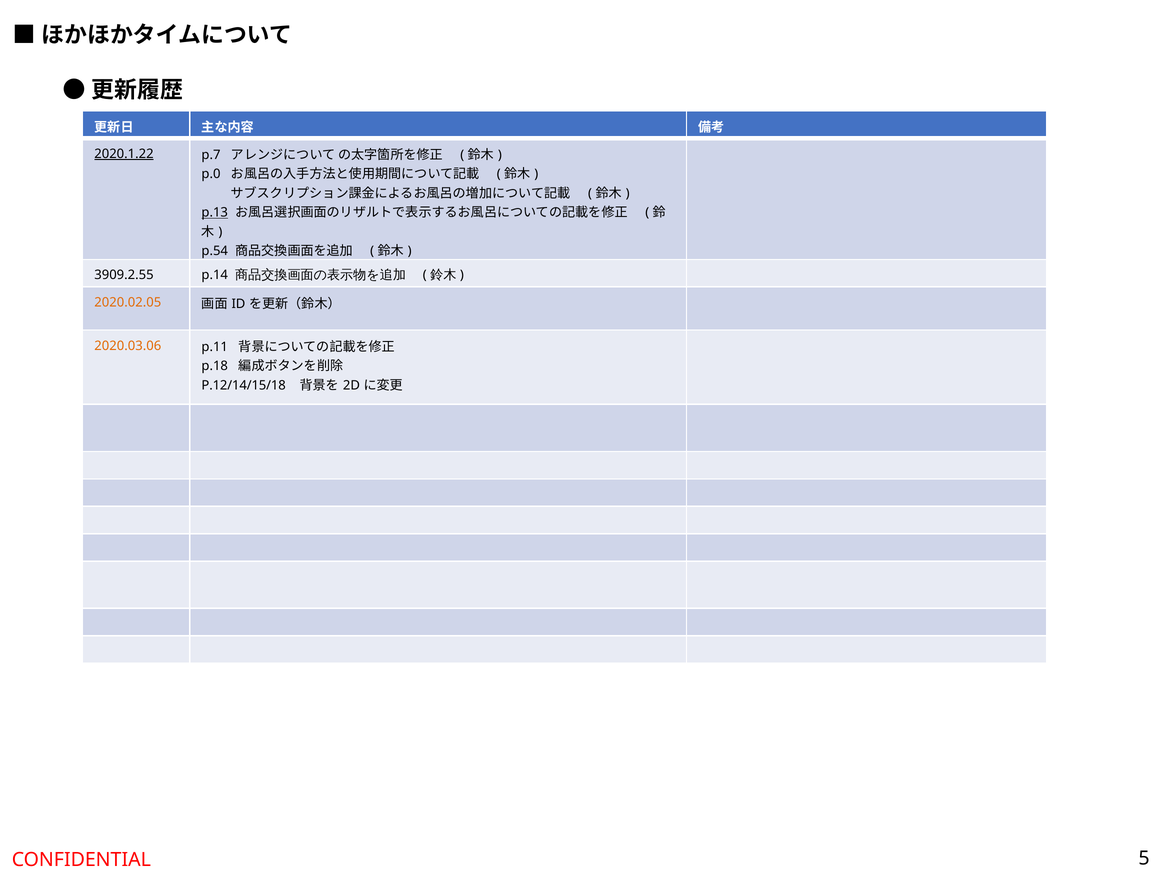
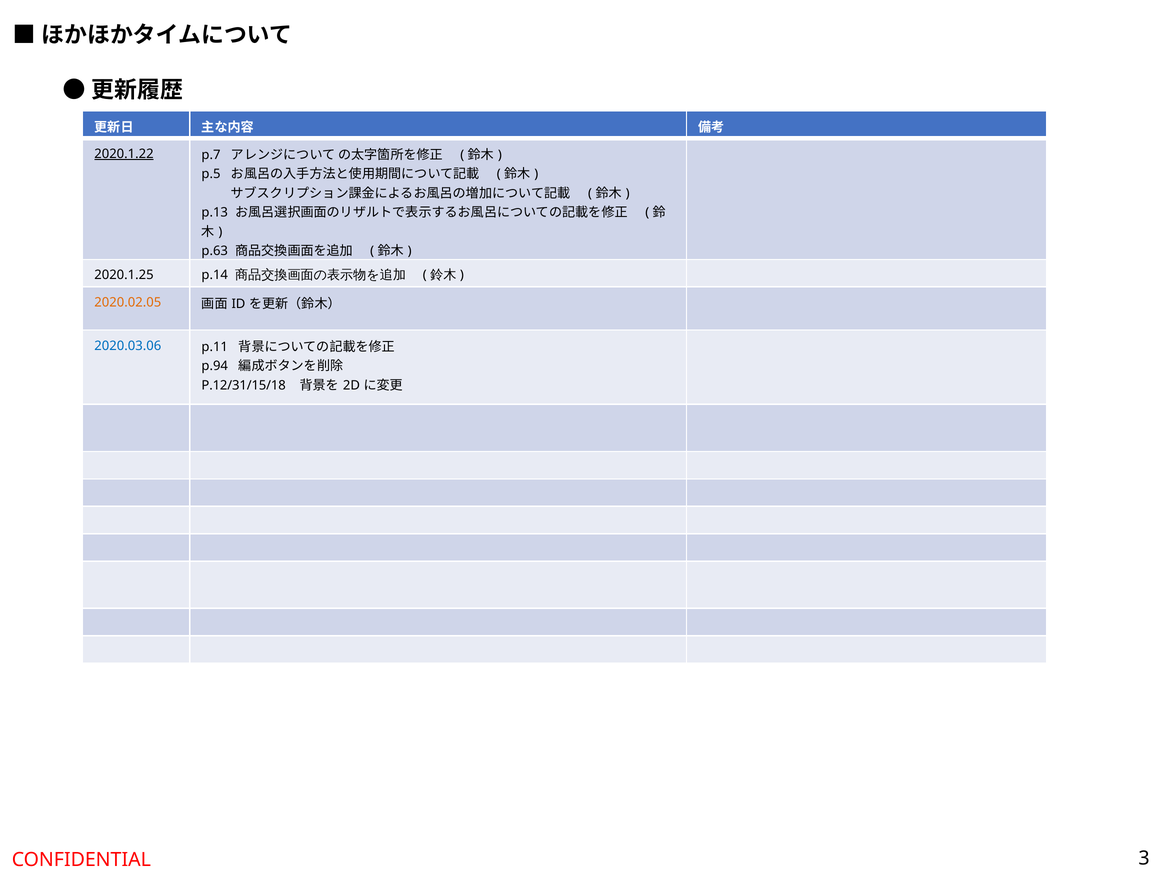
p.0: p.0 -> p.5 (211, 174)
p.13 underline: present -> none (215, 213)
p.54: p.54 -> p.63 (215, 251)
3909.2.55: 3909.2.55 -> 2020.1.25 (124, 275)
2020.03.06 colour: orange -> blue (128, 346)
p.18: p.18 -> p.94 (215, 366)
P.12/14/15/18: P.12/14/15/18 -> P.12/31/15/18 (244, 385)
5: 5 -> 3 (1144, 858)
